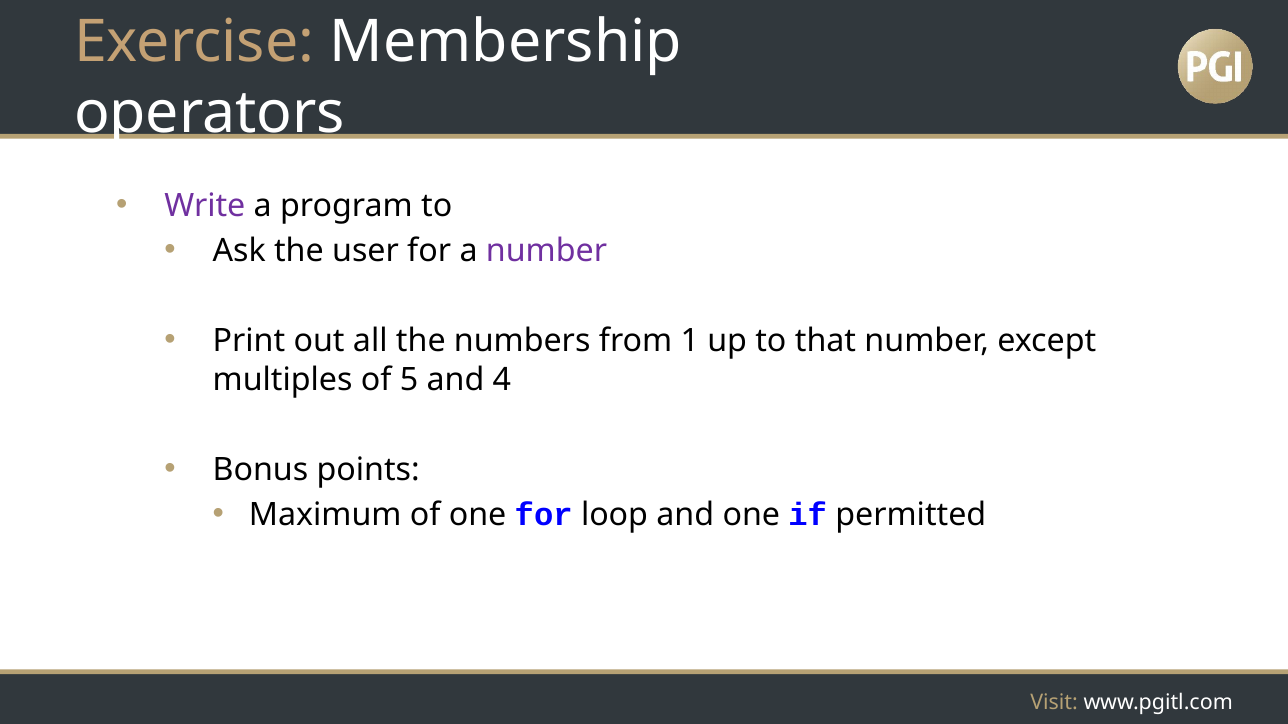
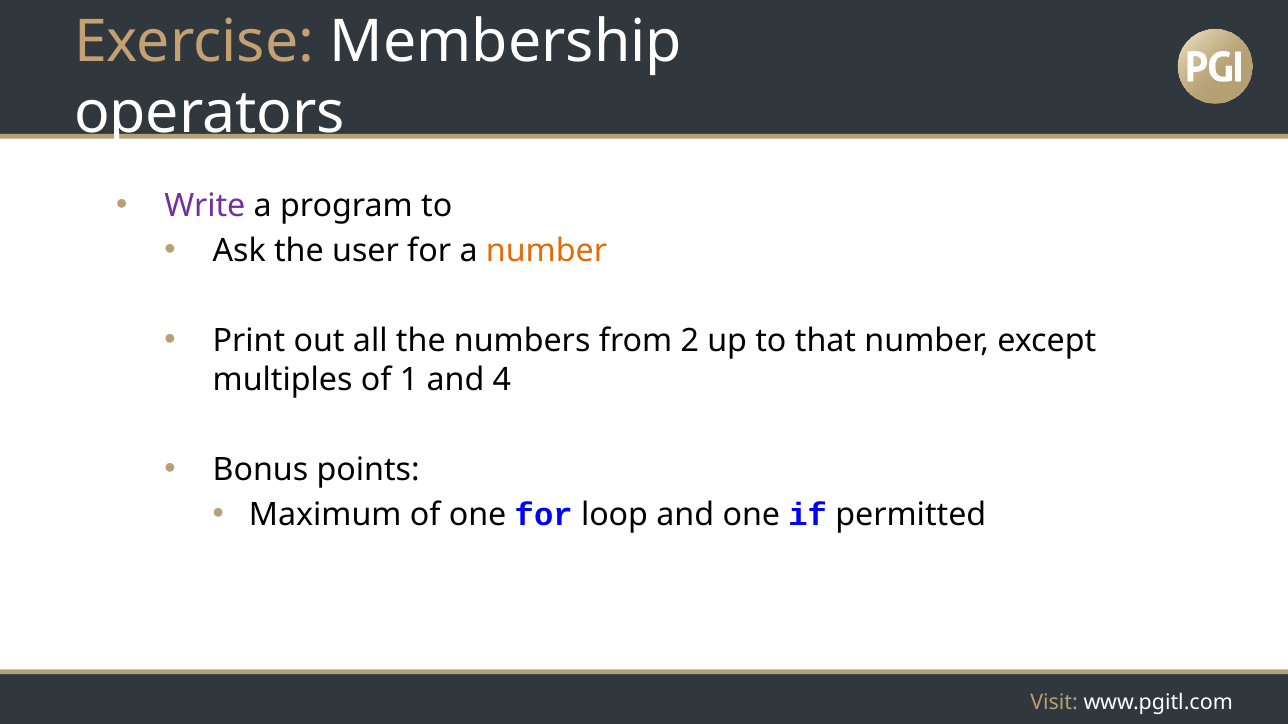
number colour: purple -> orange (547, 251)
1: 1 -> 2 (690, 341)
5: 5 -> 1 (409, 380)
